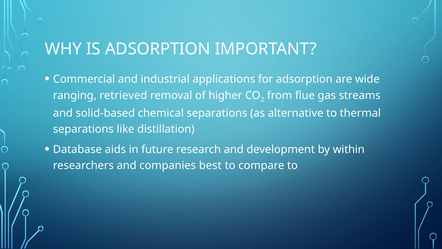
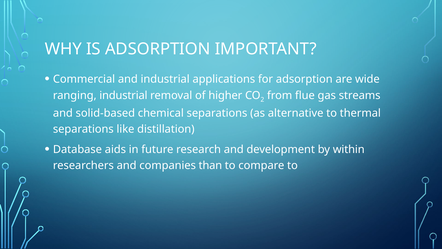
ranging retrieved: retrieved -> industrial (123, 95)
best: best -> than (210, 165)
